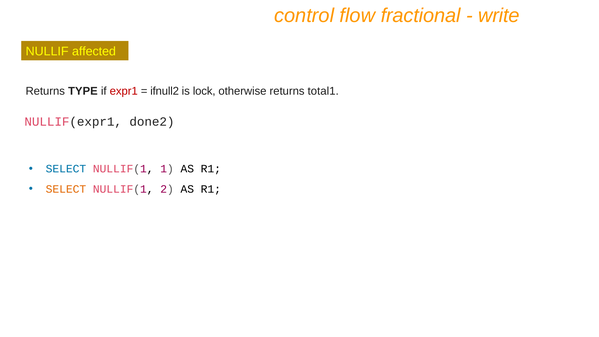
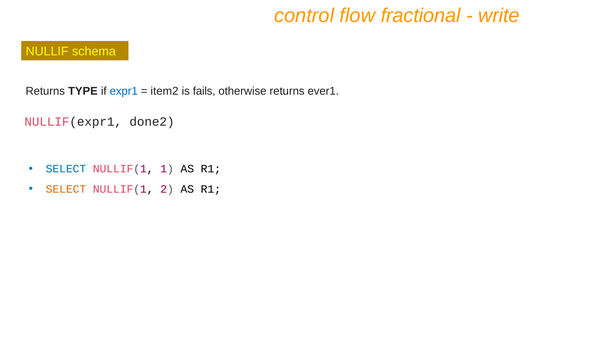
affected: affected -> schema (94, 52)
expr1 colour: red -> blue (124, 91)
ifnull2: ifnull2 -> item2 (164, 91)
lock: lock -> fails (204, 91)
total1: total1 -> ever1 (323, 91)
